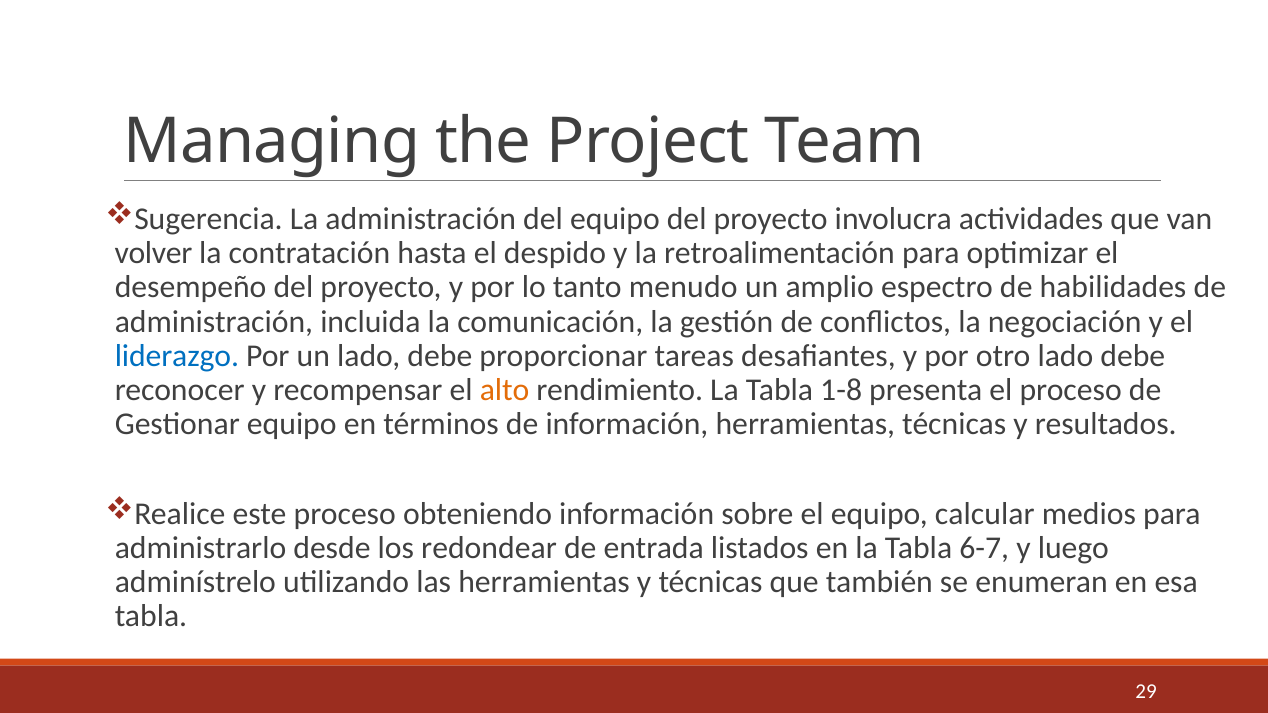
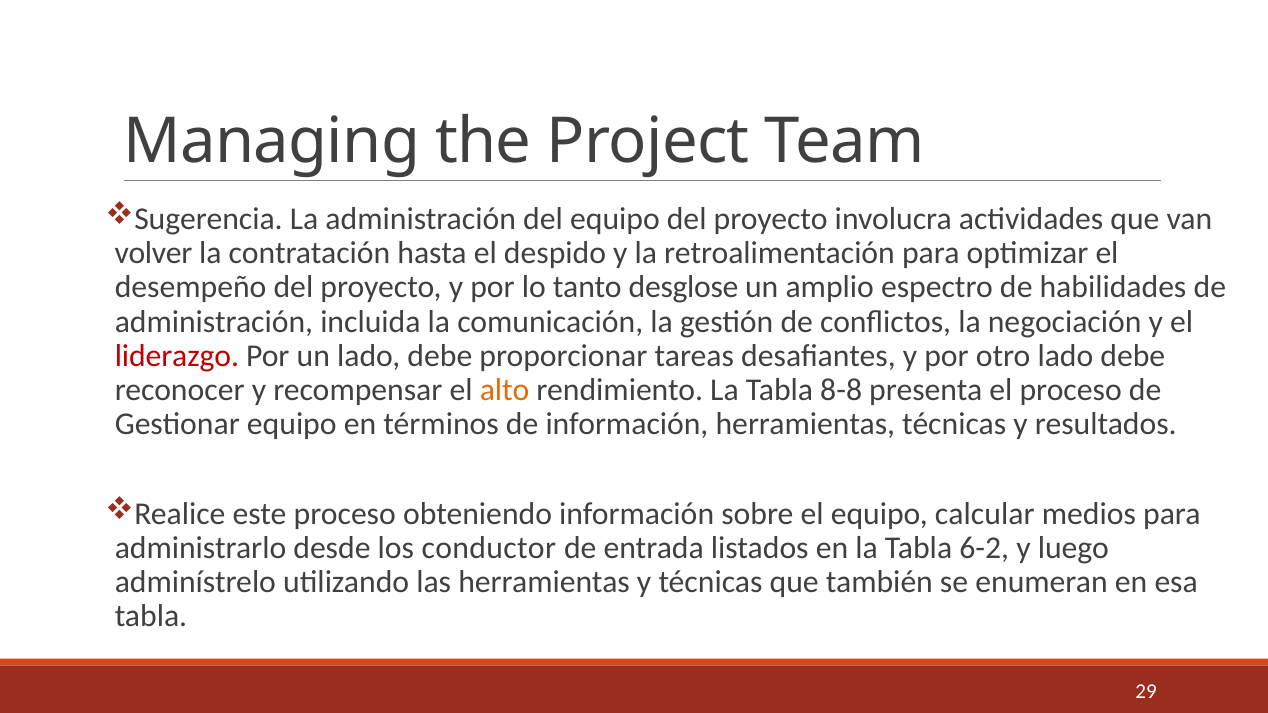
menudo: menudo -> desglose (684, 288)
liderazgo colour: blue -> red (177, 356)
1-8: 1-8 -> 8-8 (841, 390)
redondear: redondear -> conductor (489, 548)
6-7: 6-7 -> 6-2 (984, 548)
